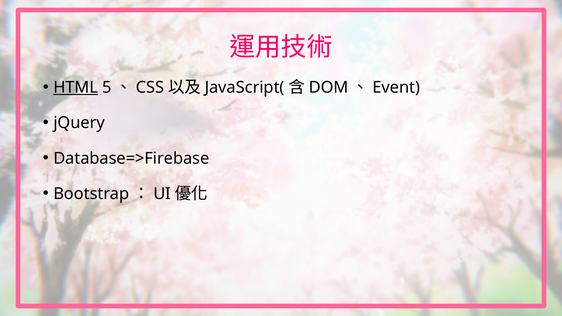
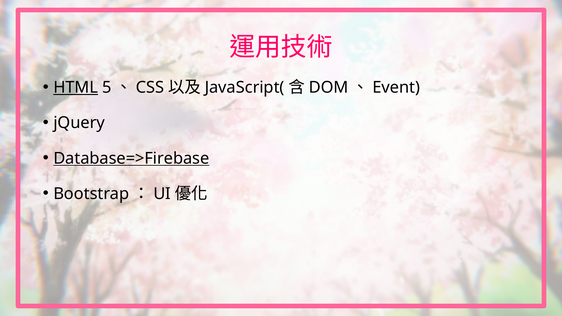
Database=>Firebase underline: none -> present (131, 158)
